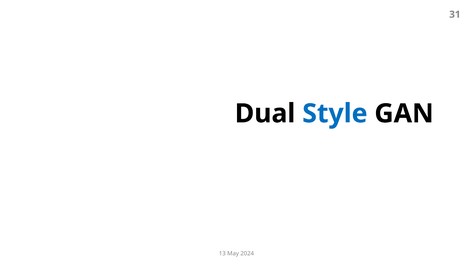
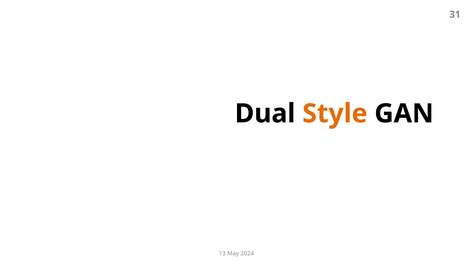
Style colour: blue -> orange (335, 114)
